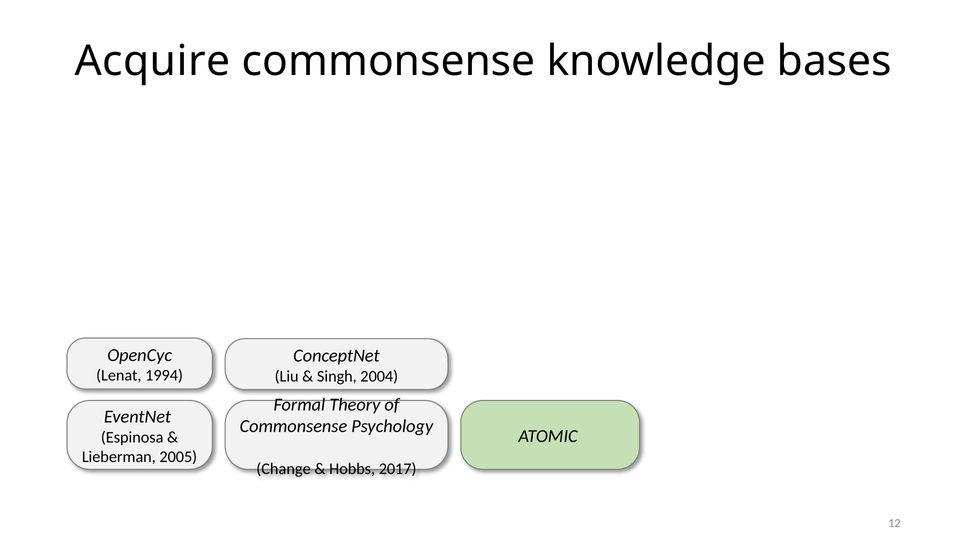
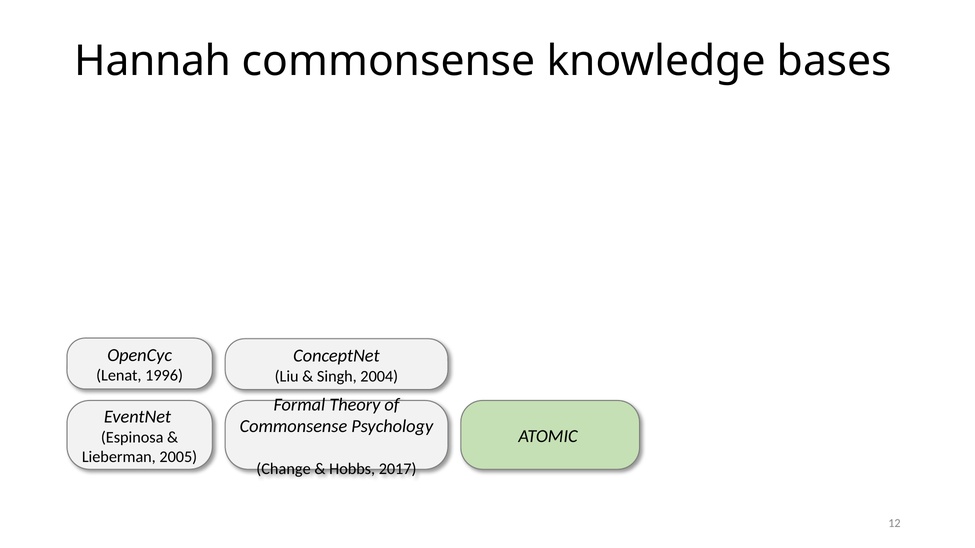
Acquire: Acquire -> Hannah (153, 61)
1994: 1994 -> 1996 (164, 376)
